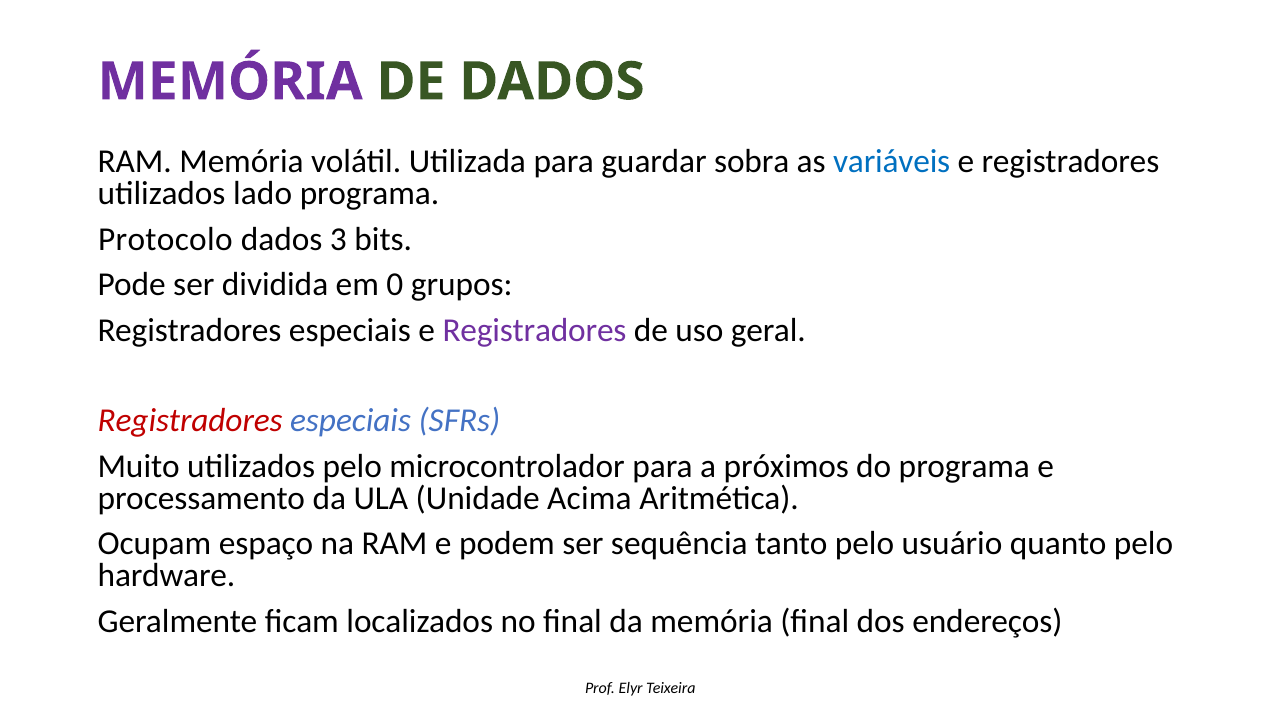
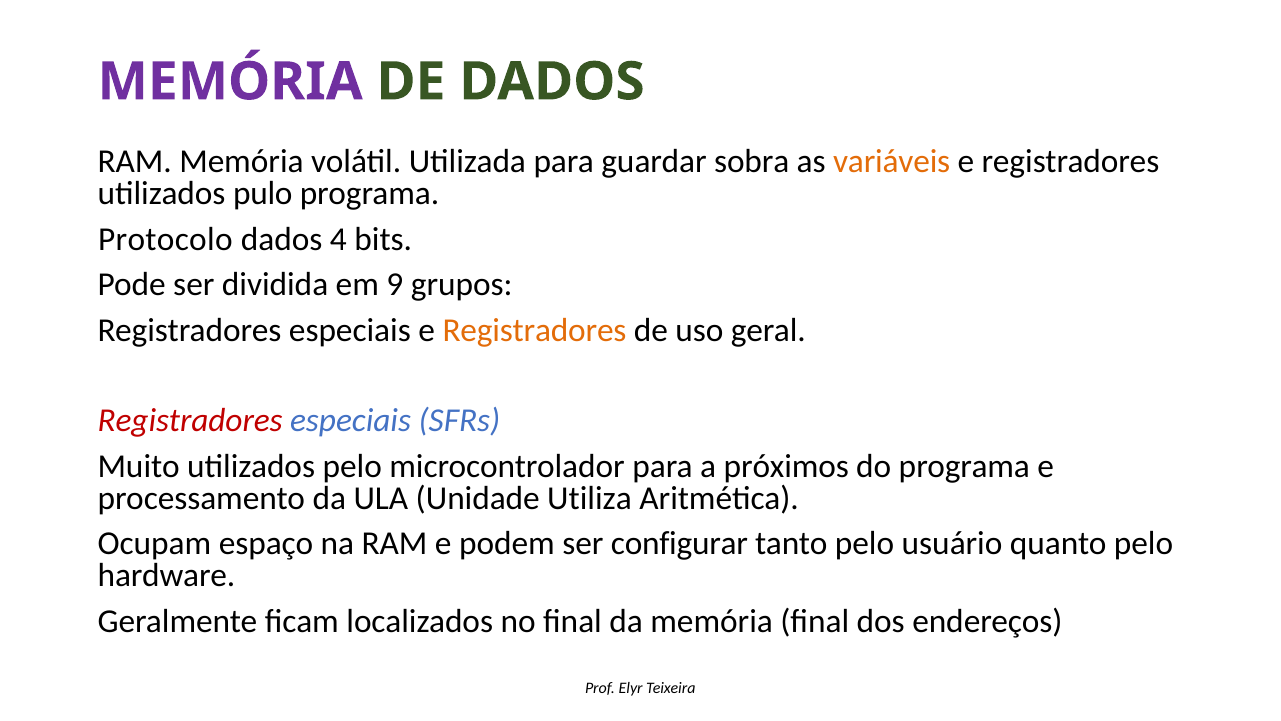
variáveis colour: blue -> orange (892, 162)
lado: lado -> pulo (263, 194)
3: 3 -> 4 (338, 239)
0: 0 -> 9 (395, 285)
Registradores colour: purple -> orange (535, 330)
Acima: Acima -> Utiliza (590, 498)
sequência: sequência -> configurar (679, 543)
